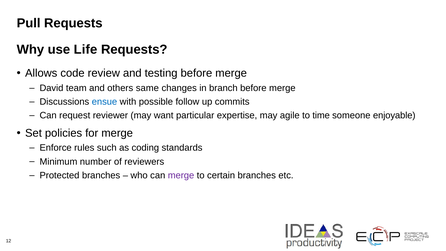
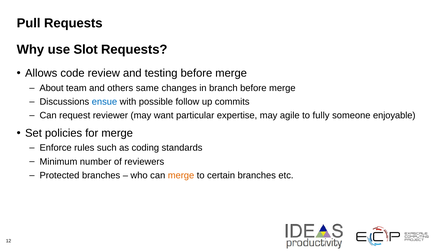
Life: Life -> Slot (86, 50)
David: David -> About (52, 88)
time: time -> fully (321, 116)
merge colour: purple -> orange (181, 175)
